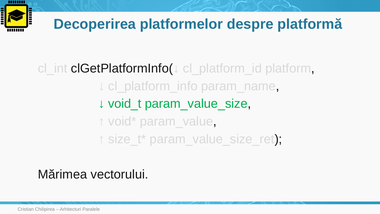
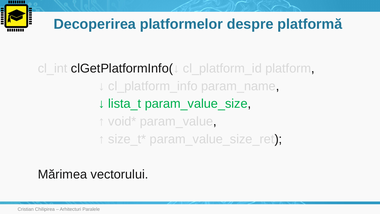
void_t: void_t -> lista_t (125, 104)
